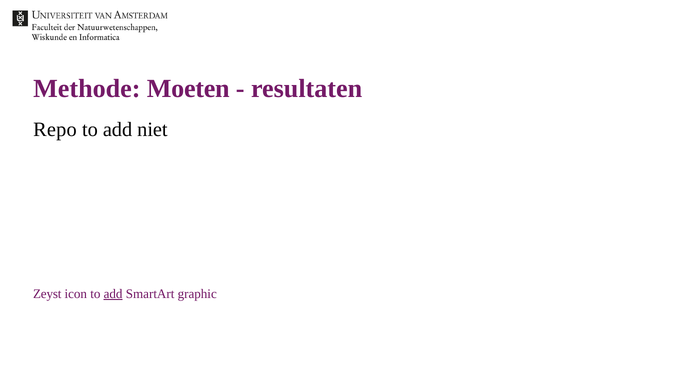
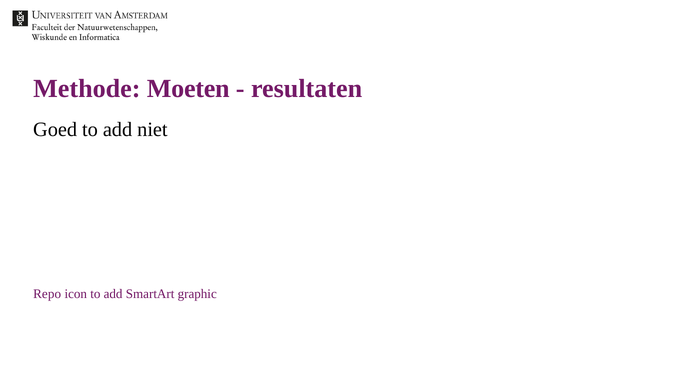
Repo: Repo -> Goed (55, 129)
Zeyst: Zeyst -> Repo (47, 294)
add underline: present -> none (113, 294)
